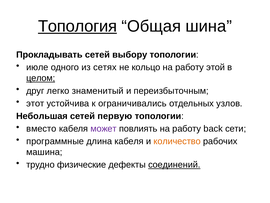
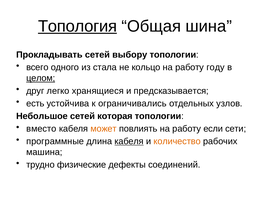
июле: июле -> всего (37, 67)
сетях: сетях -> стала (105, 67)
этой: этой -> году (216, 67)
знаменитый: знаменитый -> хранящиеся (98, 91)
переизбыточным: переизбыточным -> предсказывается (171, 91)
этот: этот -> есть (35, 103)
Небольшая: Небольшая -> Небольшое (42, 116)
первую: первую -> которая (115, 116)
может colour: purple -> orange (104, 128)
back: back -> если (213, 128)
кабеля underline: none -> present (129, 141)
соединений underline: present -> none (174, 164)
